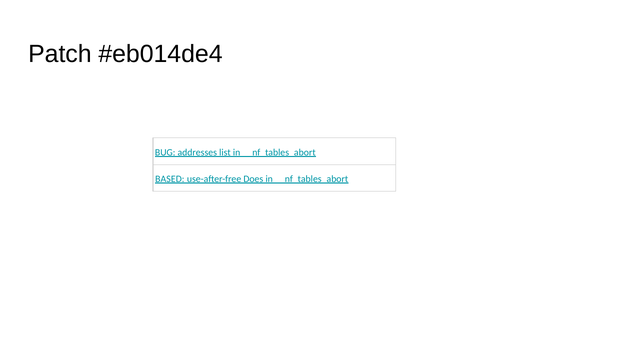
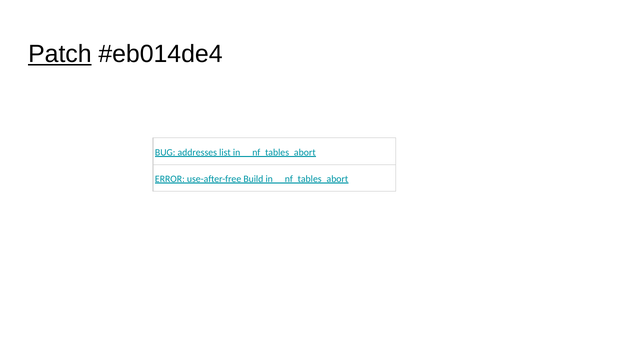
Patch underline: none -> present (60, 54)
BASED: BASED -> ERROR (170, 179)
Does: Does -> Build (253, 179)
